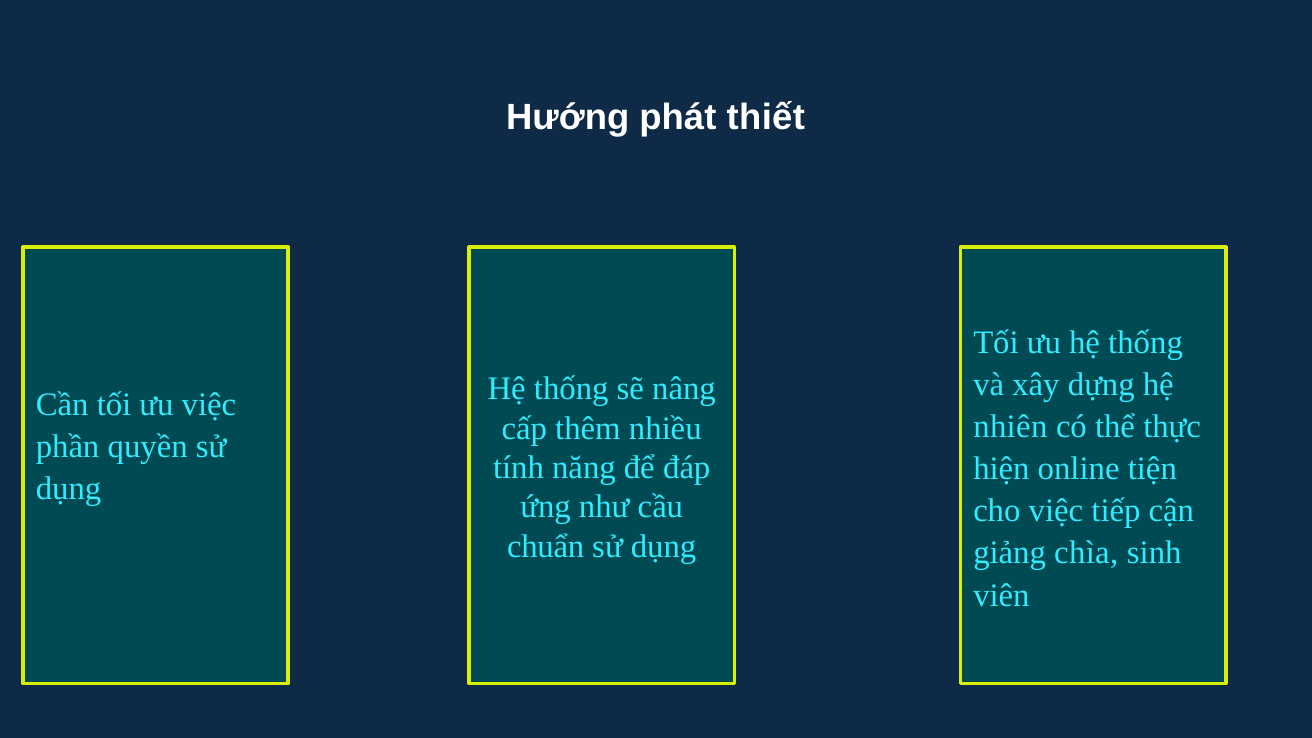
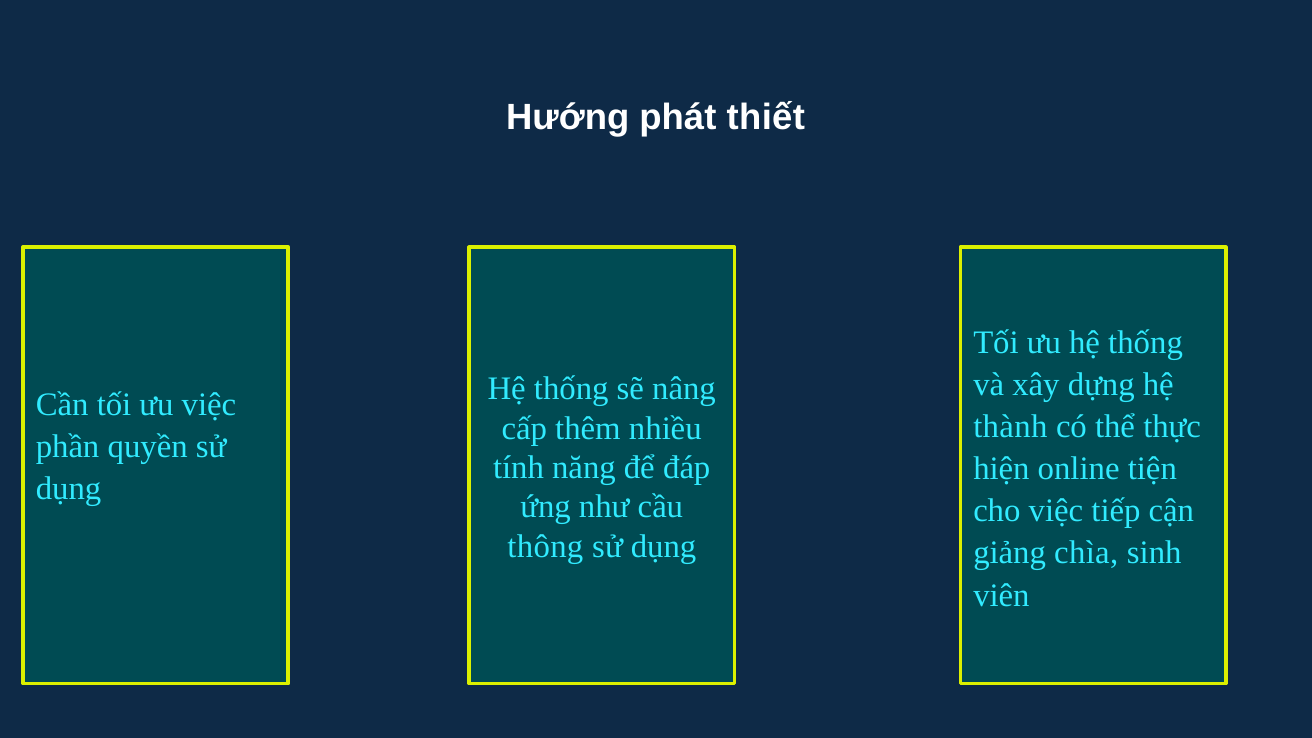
nhiên: nhiên -> thành (1010, 427)
chuẩn: chuẩn -> thông (545, 546)
